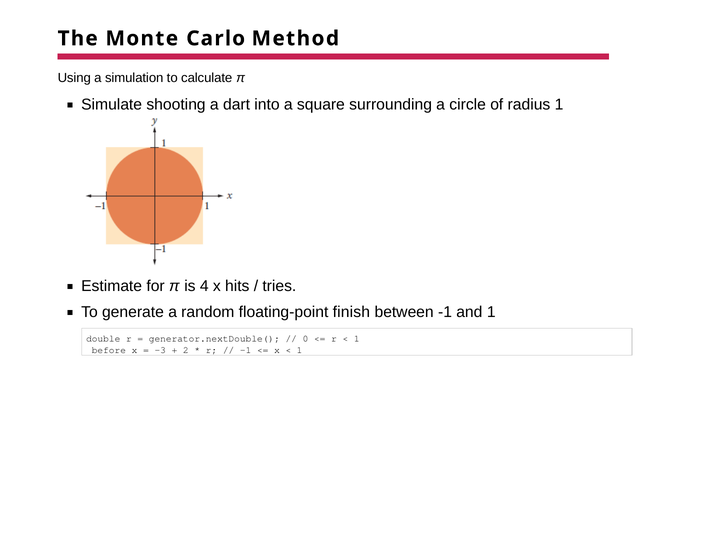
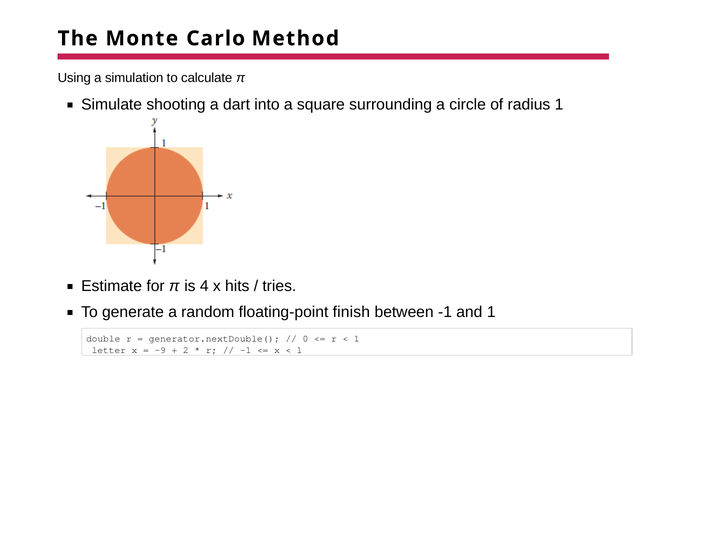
before: before -> letter (109, 350)
-3: -3 -> -9 (160, 350)
